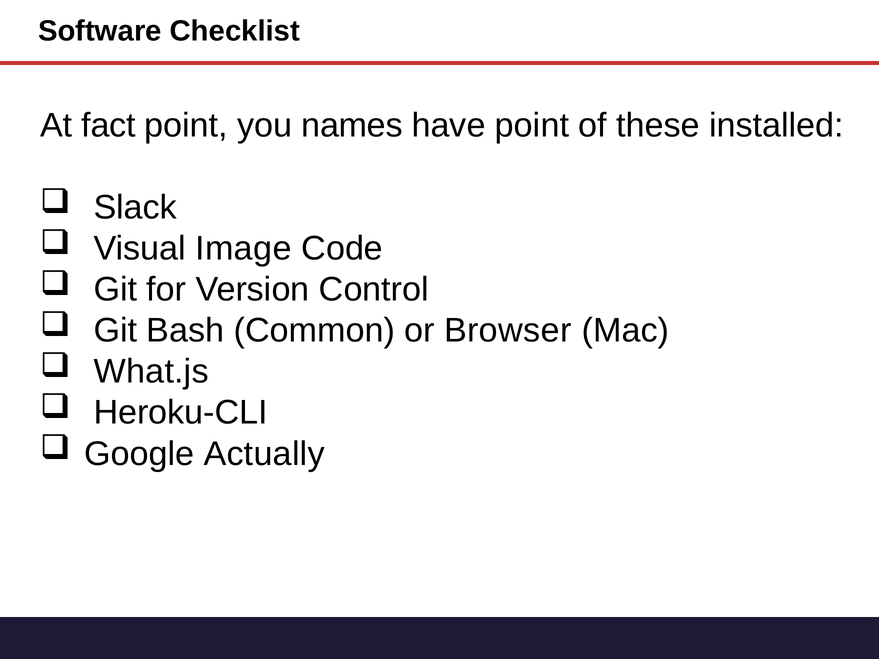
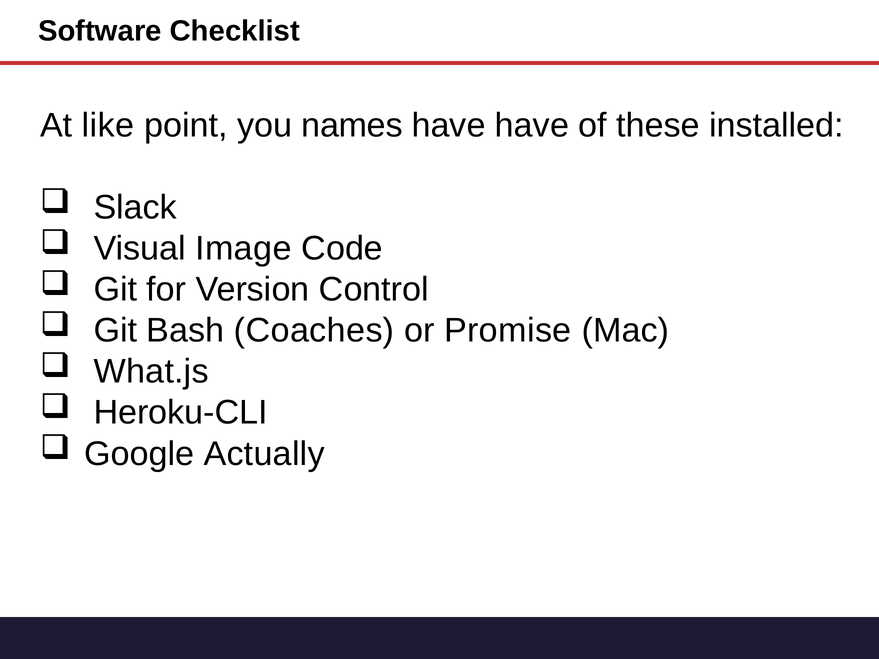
fact: fact -> like (108, 126)
have point: point -> have (532, 126)
Common: Common -> Coaches (314, 331)
Browser: Browser -> Promise (508, 331)
